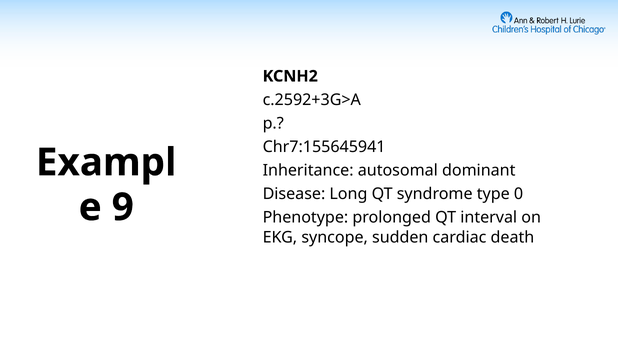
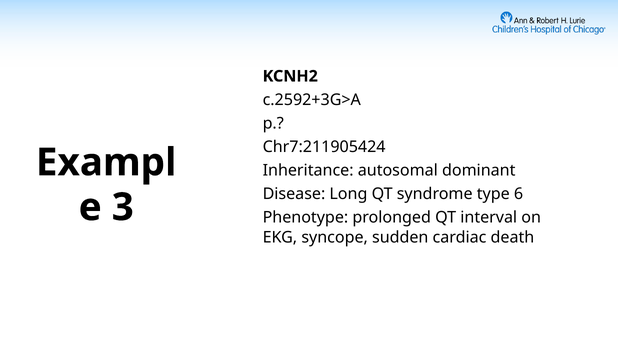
Chr7:155645941: Chr7:155645941 -> Chr7:211905424 (324, 147)
0: 0 -> 6 (519, 194)
9: 9 -> 3 (123, 207)
